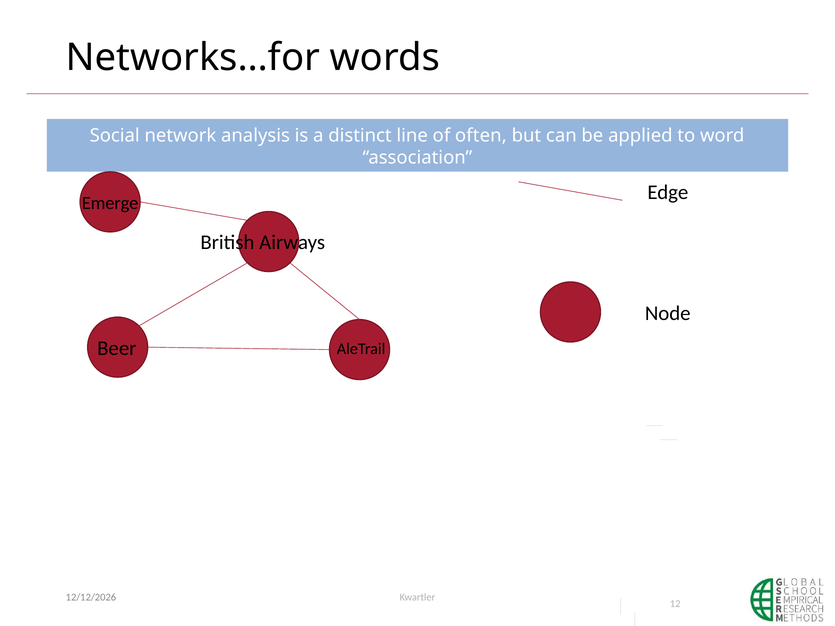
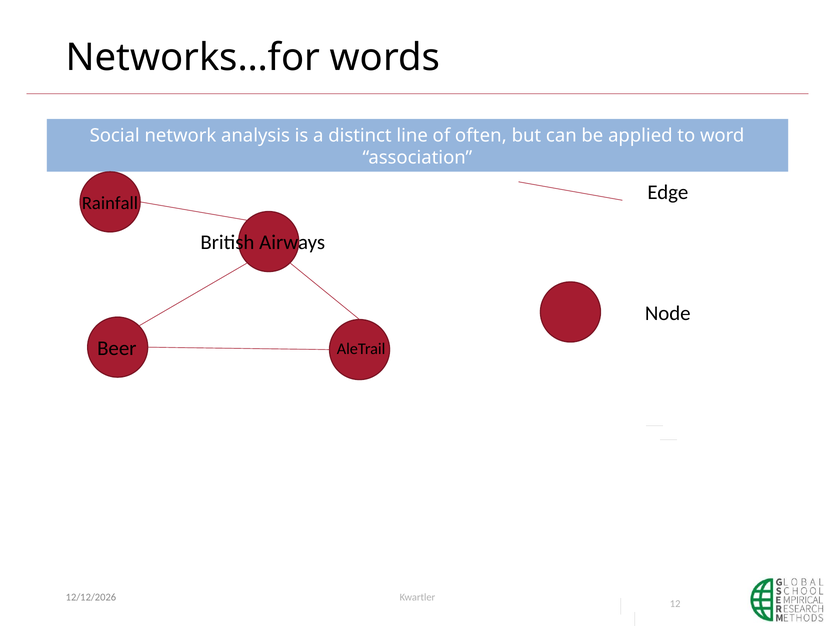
Emerge: Emerge -> Rainfall (110, 203)
